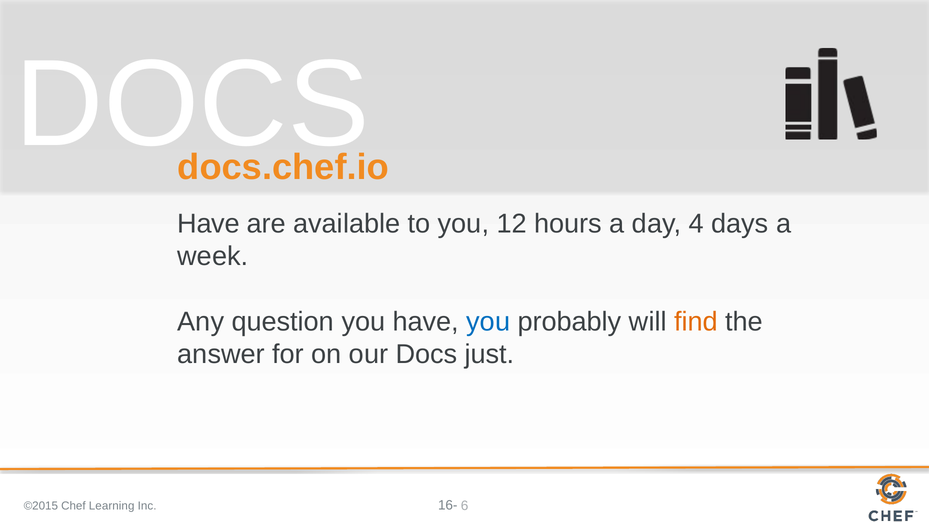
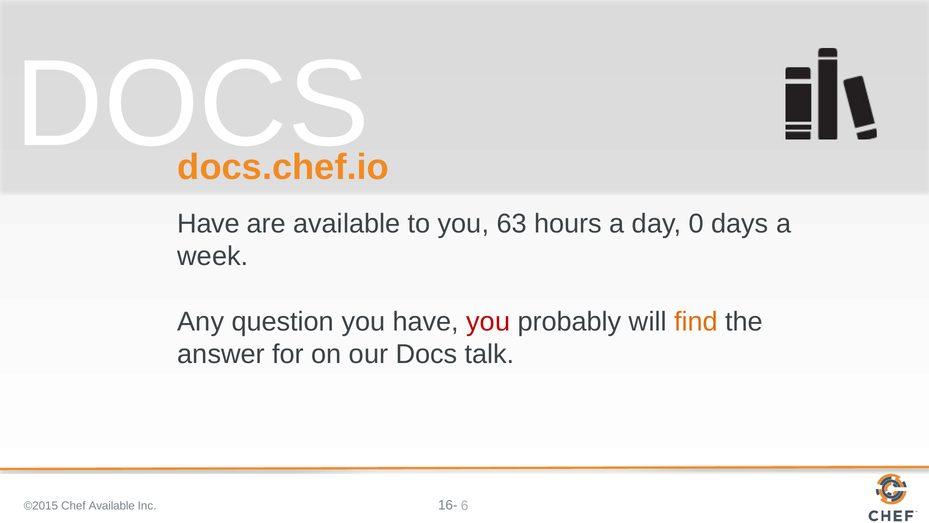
12: 12 -> 63 (512, 224)
4: 4 -> 0 (696, 224)
you colour: blue -> red (488, 321)
just: just -> talk (490, 354)
Chef Learning: Learning -> Available (112, 506)
